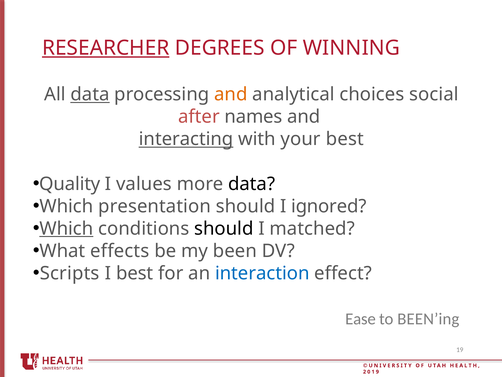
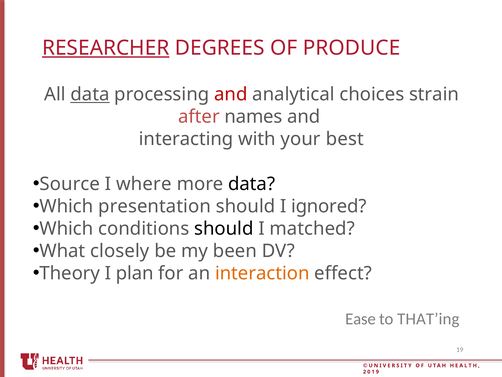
WINNING: WINNING -> PRODUCE (352, 48)
and colour: orange -> red (231, 94)
social: social -> strain (434, 94)
interacting underline: present -> none (186, 139)
Quality: Quality -> Source (70, 184)
values: values -> where (144, 184)
Which underline: present -> none (66, 228)
effects: effects -> closely (120, 251)
Scripts: Scripts -> Theory (70, 273)
I best: best -> plan (135, 273)
interaction colour: blue -> orange (262, 273)
BEEN’ing: BEEN’ing -> THAT’ing (428, 318)
